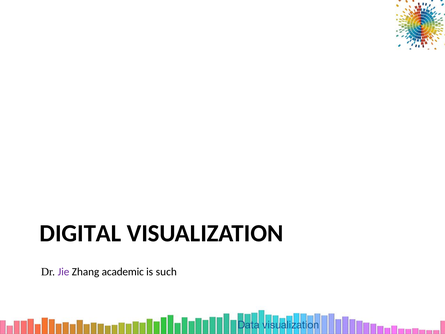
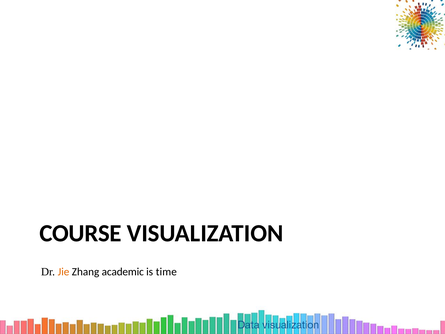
DIGITAL: DIGITAL -> COURSE (81, 233)
Jie colour: purple -> orange (64, 272)
such: such -> time (166, 272)
